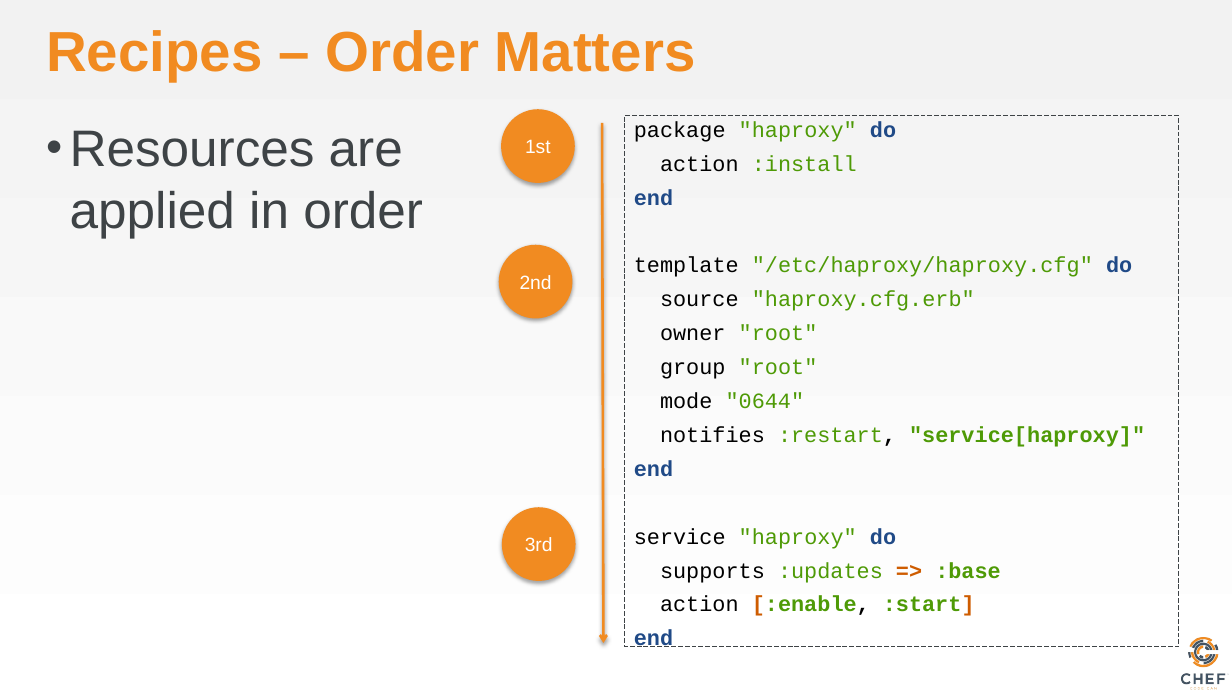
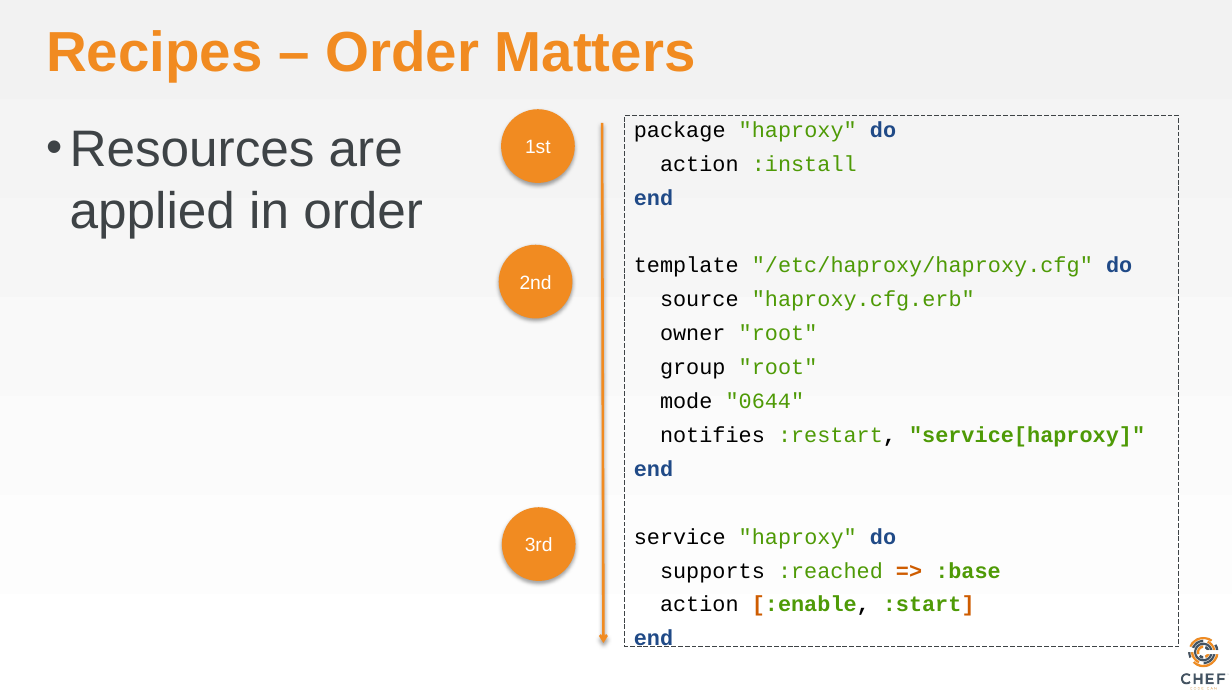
:updates: :updates -> :reached (830, 571)
